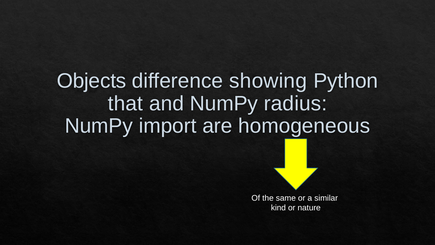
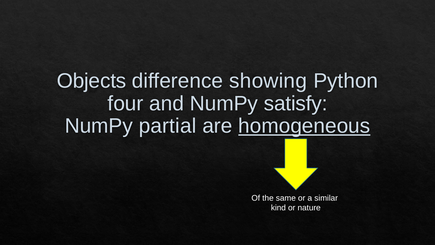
that: that -> four (126, 103)
radius: radius -> satisfy (296, 103)
import: import -> partial (168, 126)
homogeneous underline: none -> present (304, 126)
